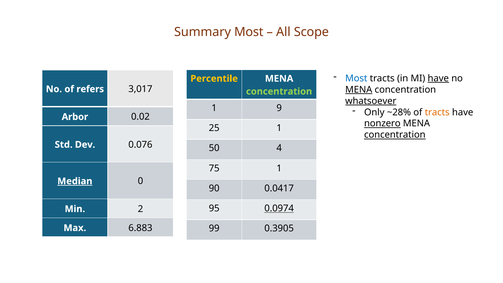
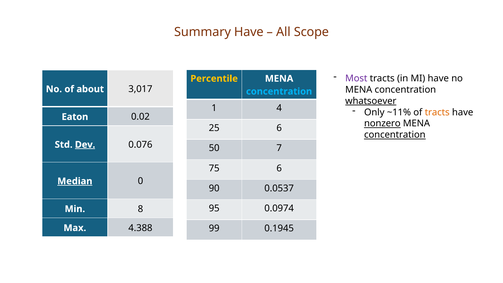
Summary Most: Most -> Have (249, 32)
Most colour: blue -> purple (356, 78)
have underline: present -> none (438, 78)
MENA underline: present -> none (359, 90)
refers: refers -> about (90, 89)
concentration colour: light green -> light blue (279, 91)
9: 9 -> 4 (279, 108)
~28%: ~28% -> ~11% (399, 112)
Arbor: Arbor -> Eaton (75, 117)
25 1: 1 -> 6 (279, 128)
Dev underline: none -> present (85, 145)
4: 4 -> 7 (279, 148)
75 1: 1 -> 6 (279, 168)
0.0417: 0.0417 -> 0.0537 (279, 188)
0.0974 underline: present -> none (279, 208)
2: 2 -> 8 (140, 209)
0.3905: 0.3905 -> 0.1945 (279, 228)
6.883: 6.883 -> 4.388 (140, 228)
